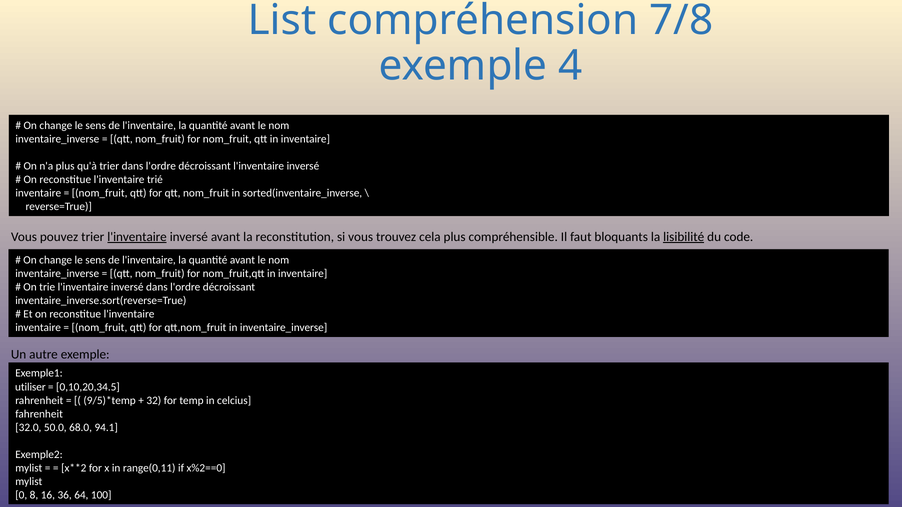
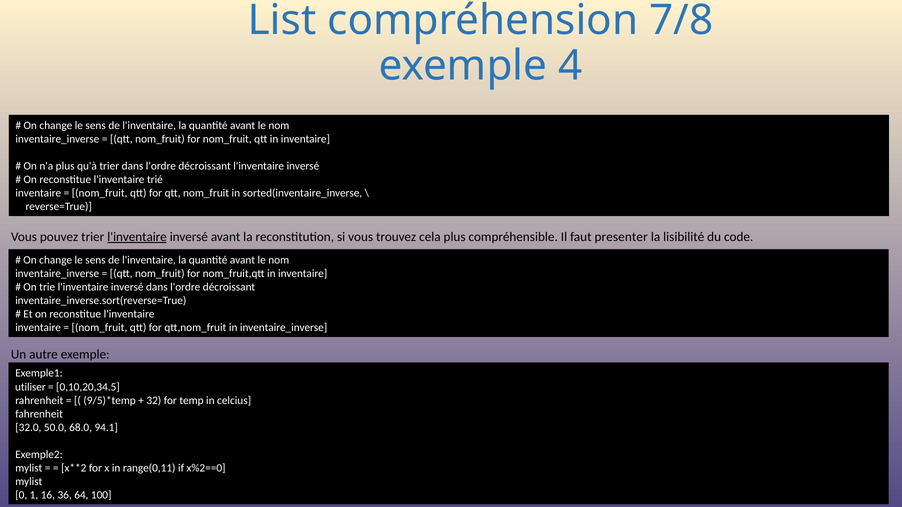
bloquants: bloquants -> presenter (621, 237)
lisibilité underline: present -> none (684, 237)
8: 8 -> 1 (34, 495)
